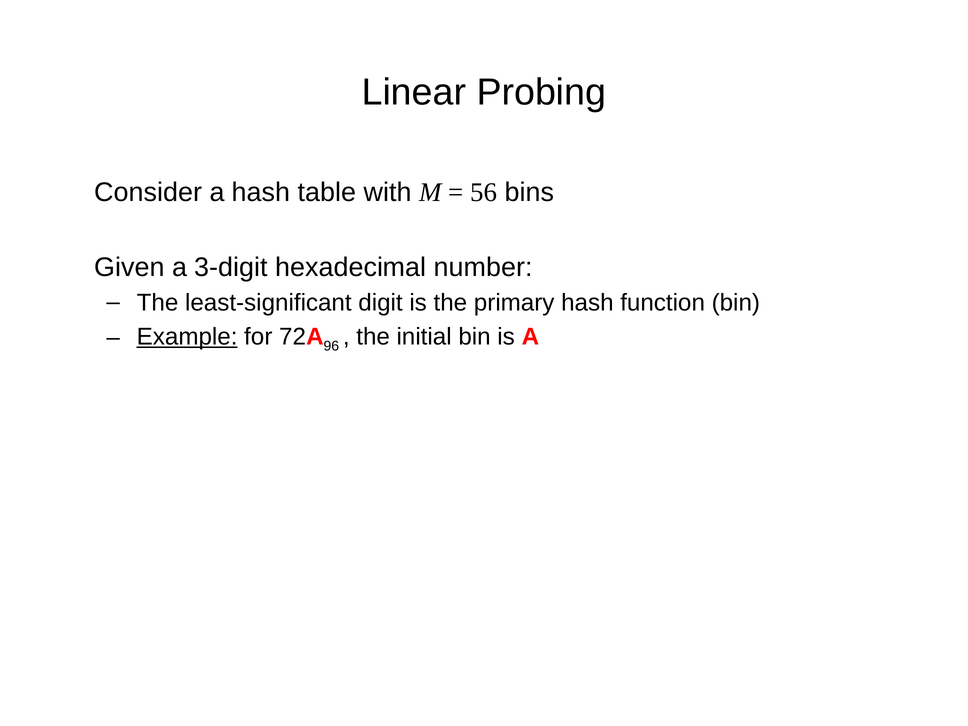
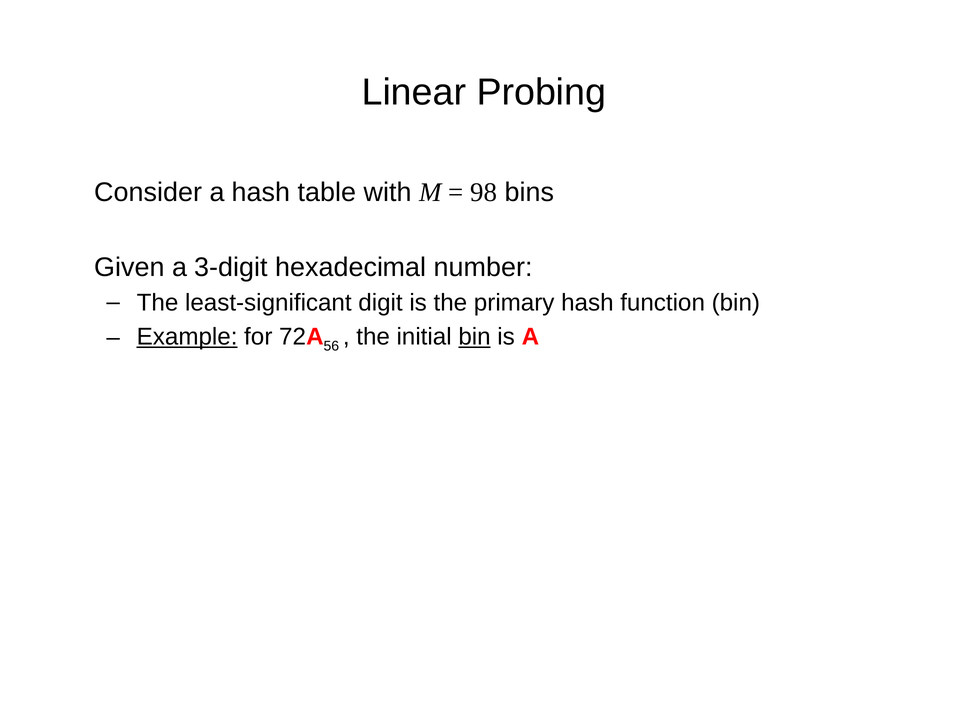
56: 56 -> 98 (484, 192)
96: 96 -> 56 (331, 346)
bin underline: none -> present (474, 337)
